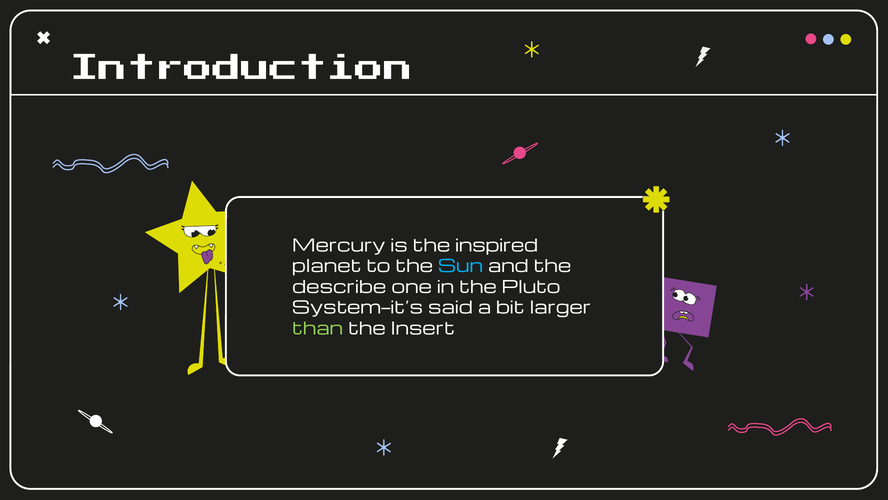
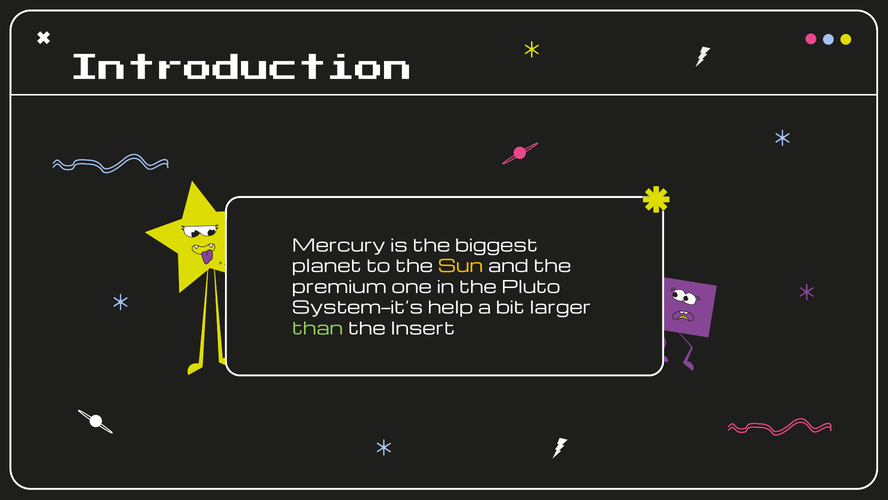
inspired: inspired -> biggest (497, 246)
Sun colour: light blue -> yellow (460, 266)
describe: describe -> premium (339, 287)
said: said -> help (451, 308)
